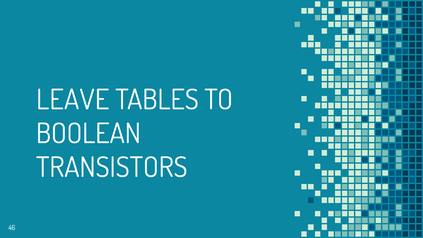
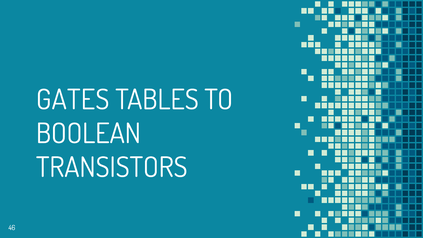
LEAVE: LEAVE -> GATES (73, 100)
